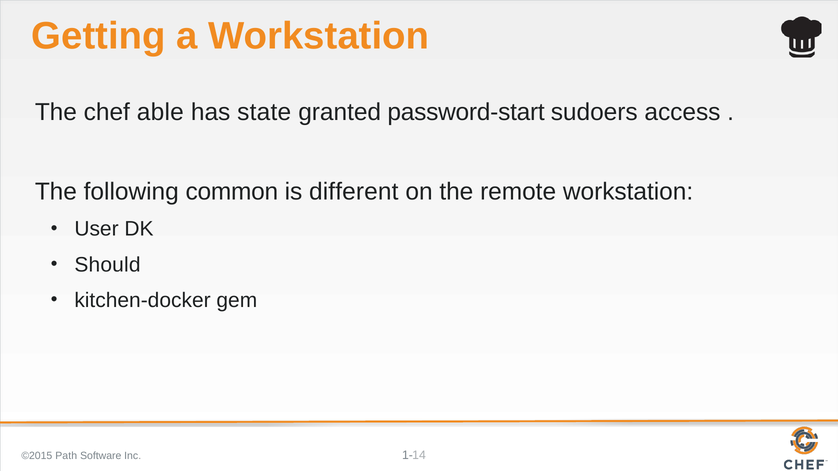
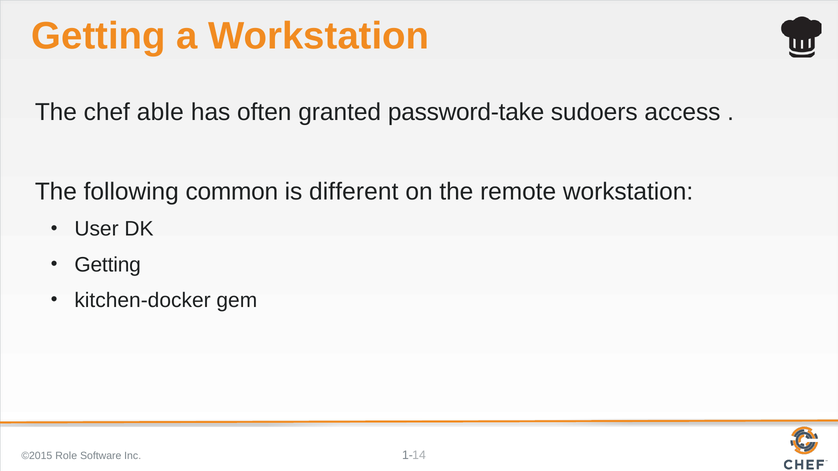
state: state -> often (264, 112)
password-start: password-start -> password-take (466, 112)
Should: Should -> Getting (108, 265)
Path: Path -> Role (66, 456)
